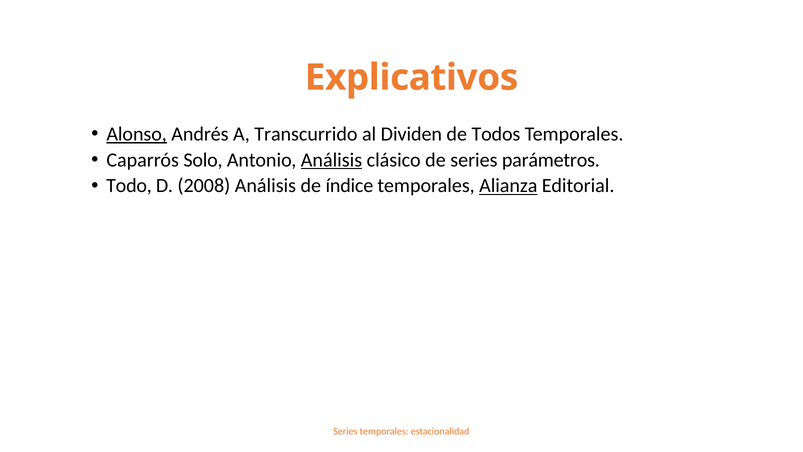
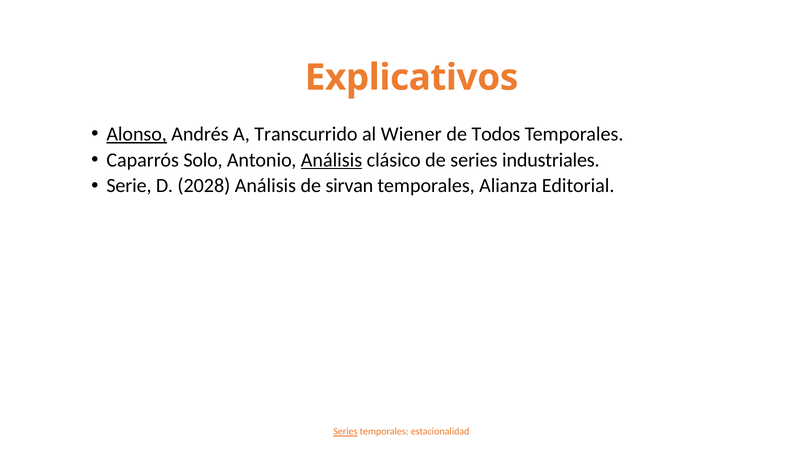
Dividen: Dividen -> Wiener (411, 134)
parámetros: parámetros -> industriales (551, 160)
Todo: Todo -> Serie (129, 186)
2008: 2008 -> 2028 (204, 186)
índice: índice -> sirvan (349, 186)
Alianza underline: present -> none (508, 186)
Series underline: none -> present (345, 431)
